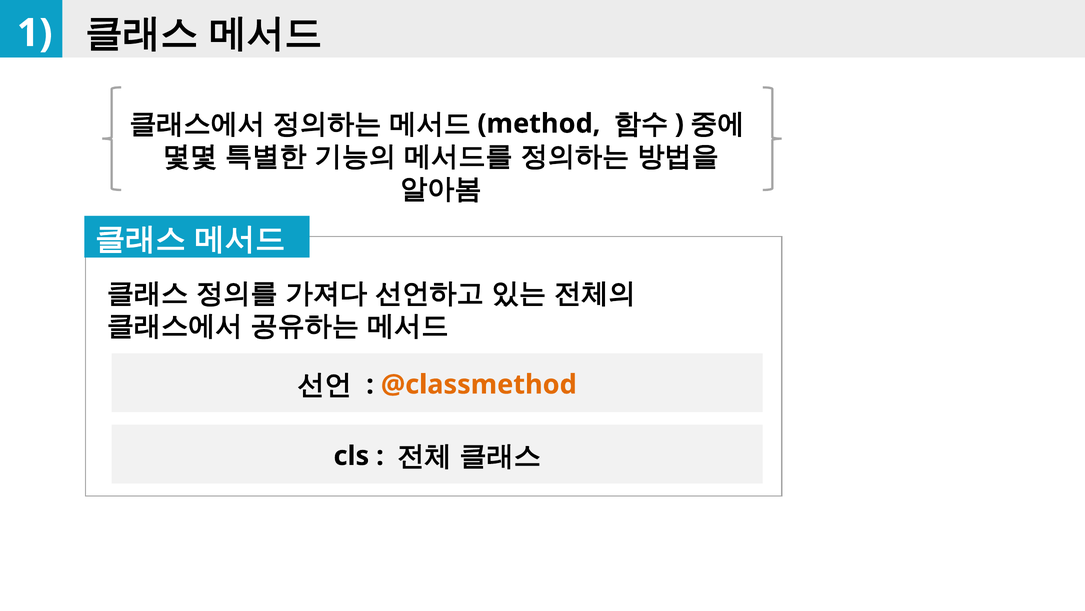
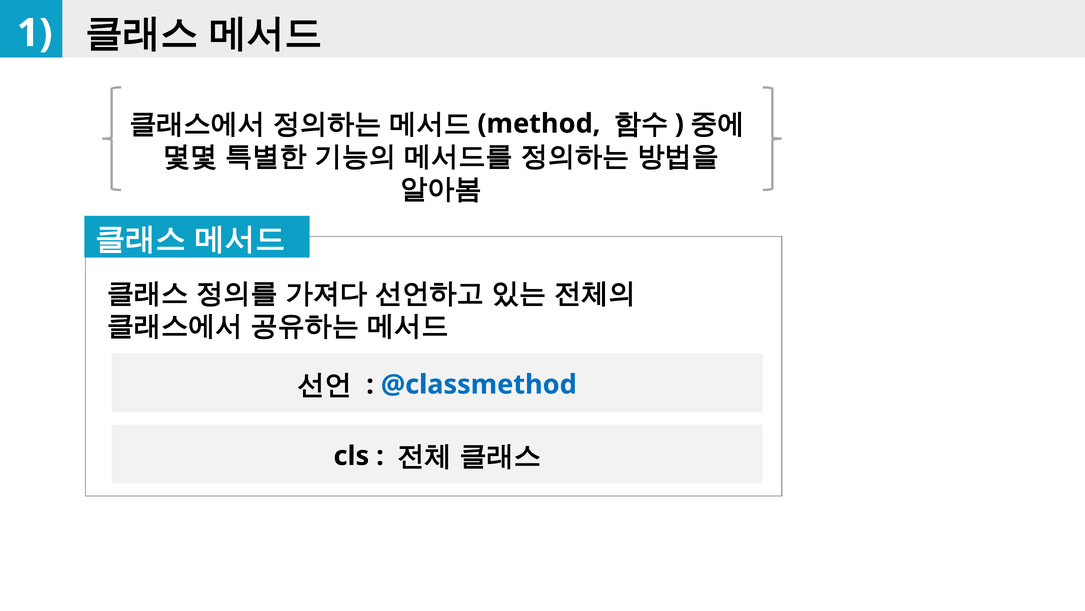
@classmethod colour: orange -> blue (479, 384)
